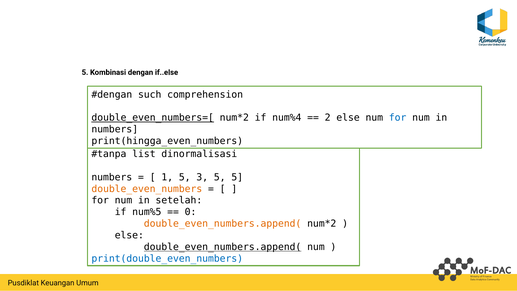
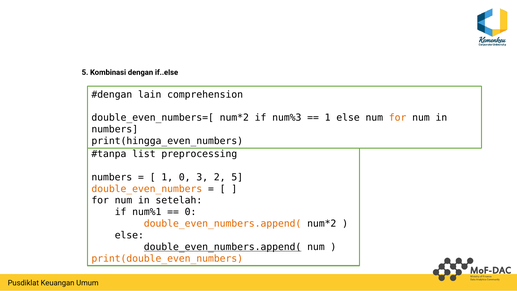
such: such -> lain (150, 94)
double_even_numbers=[ underline: present -> none (153, 118)
num%4: num%4 -> num%3 (287, 118)
2: 2 -> 1 (328, 118)
for colour: blue -> orange (398, 118)
dinormalisasi: dinormalisasi -> preprocessing (199, 154)
1 5: 5 -> 0 (185, 177)
3 5: 5 -> 2 (220, 177)
num%5: num%5 -> num%1 (147, 212)
print(double_even_numbers colour: blue -> orange (167, 258)
